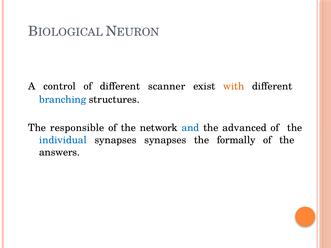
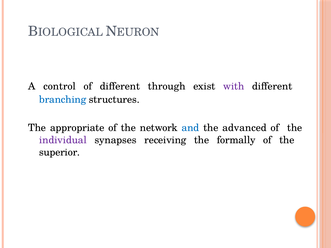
scanner: scanner -> through (167, 86)
with colour: orange -> purple (234, 86)
responsible: responsible -> appropriate (77, 128)
individual colour: blue -> purple (63, 140)
synapses synapses: synapses -> receiving (165, 140)
answers: answers -> superior (60, 152)
